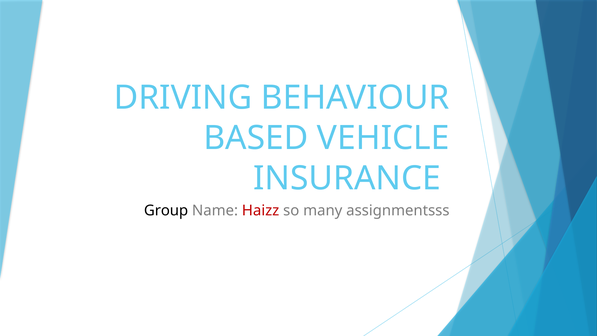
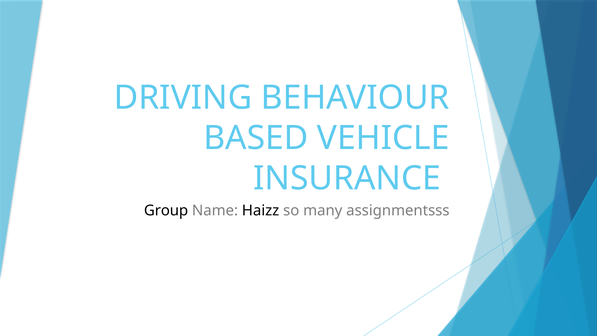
Haizz colour: red -> black (261, 211)
